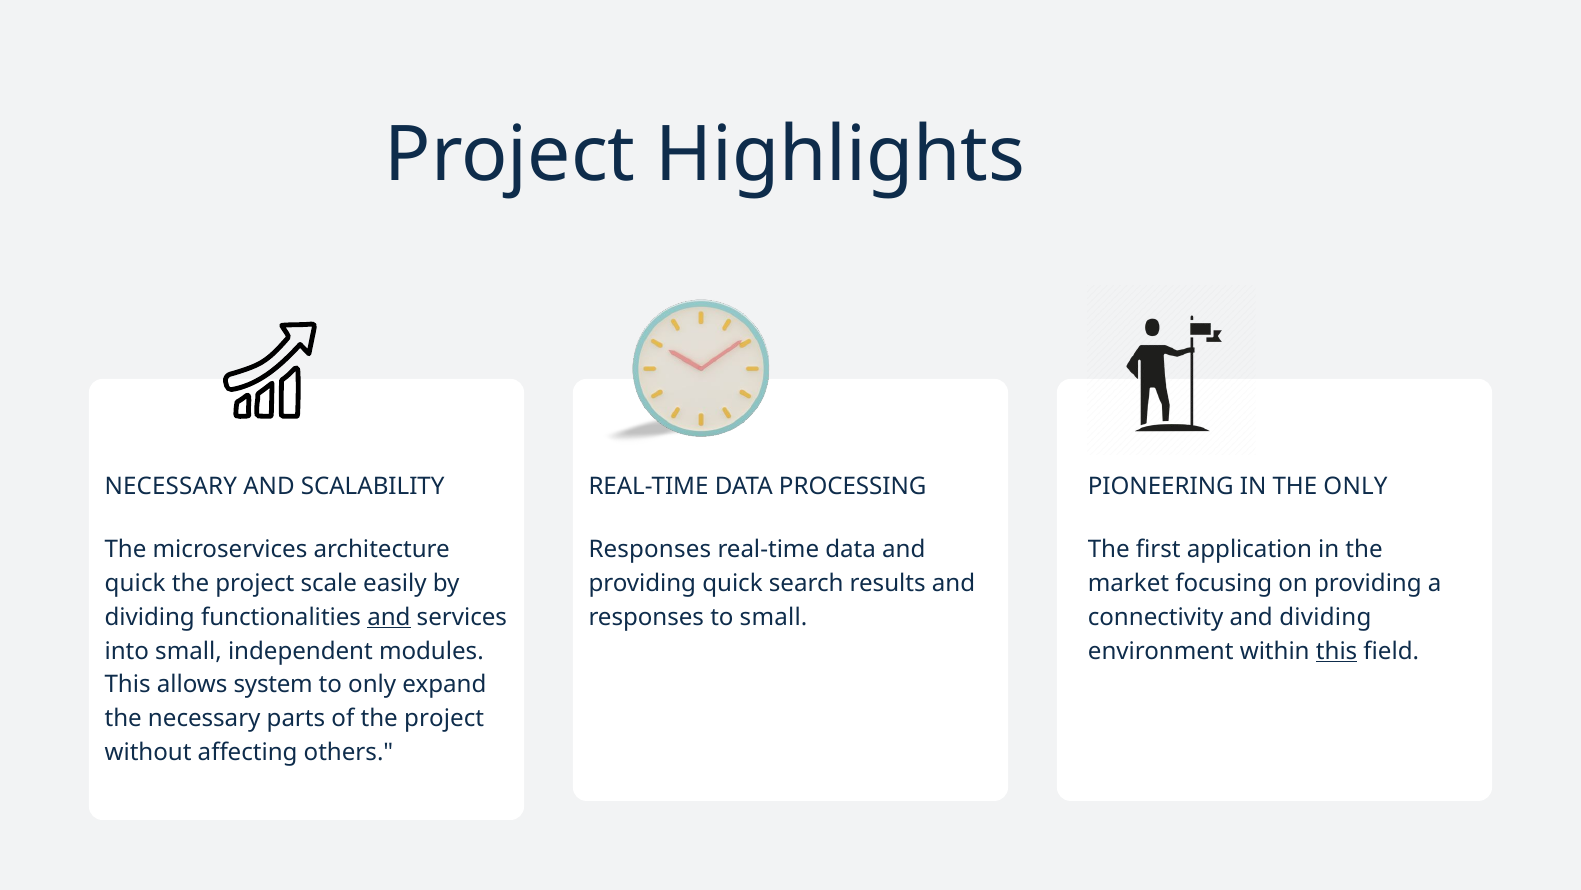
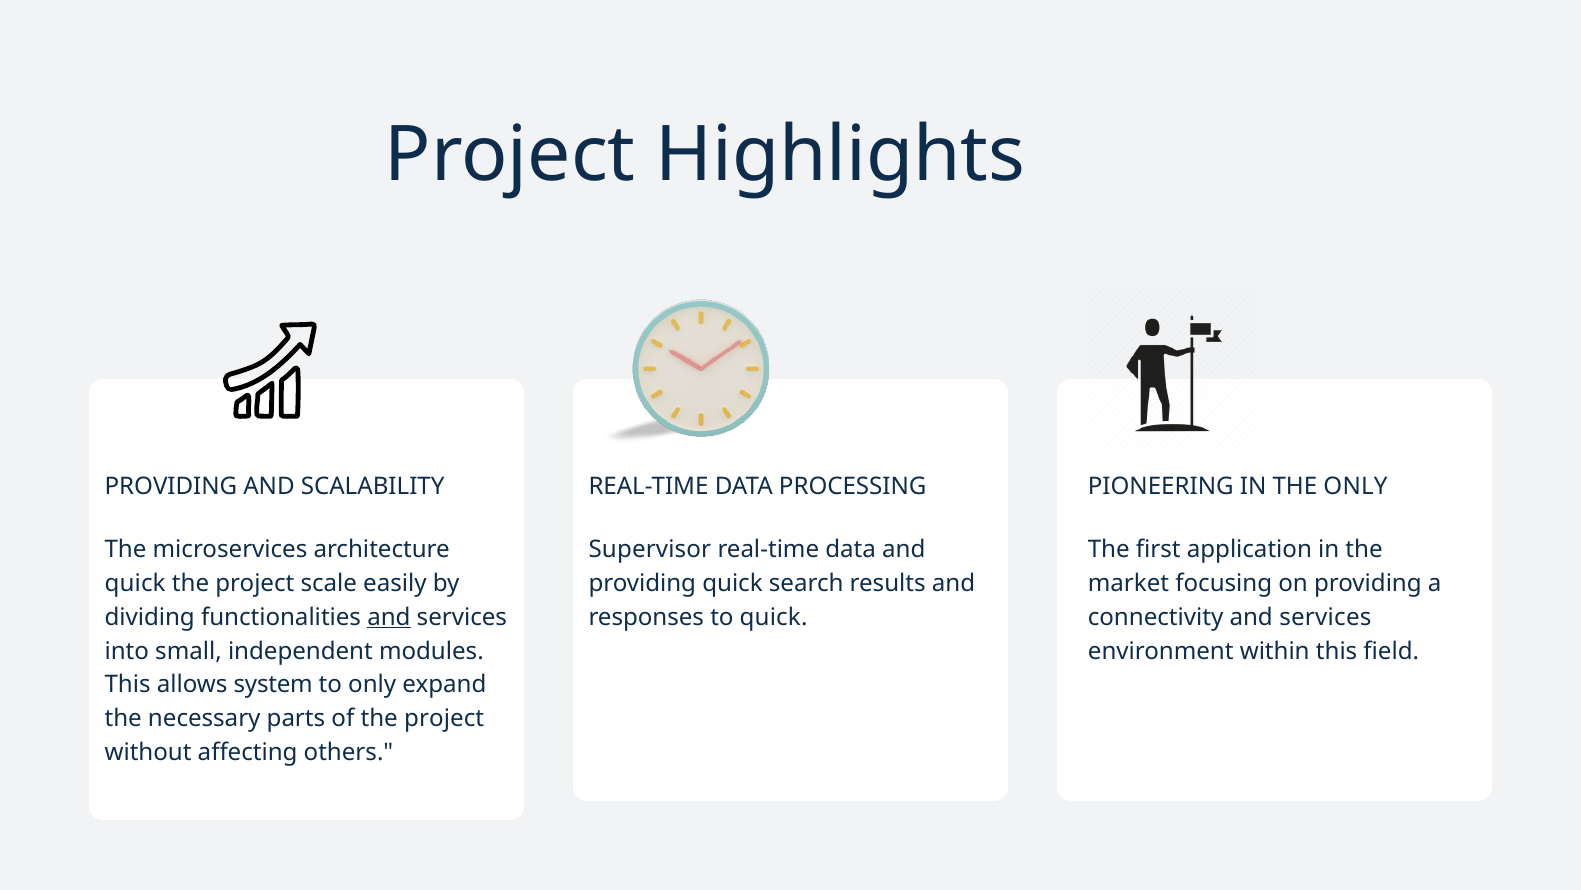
NECESSARY: NECESSARY -> PROVIDING (171, 486)
Responses: Responses -> Supervisor (650, 549)
connectivity and dividing: dividing -> services (1325, 617)
to small: small -> quick (774, 617)
this underline: present -> none (1337, 651)
